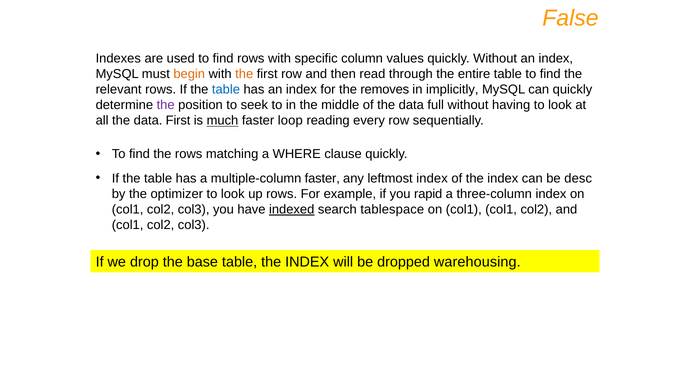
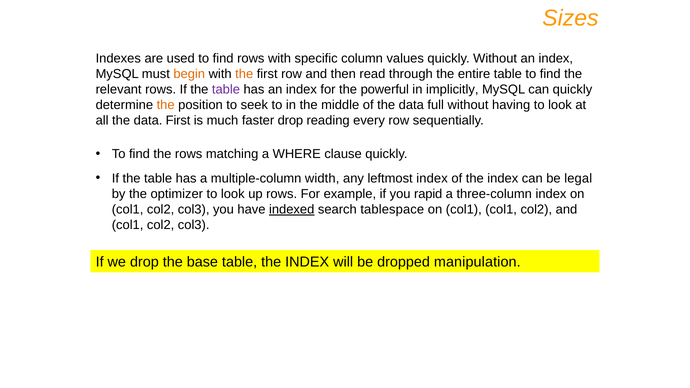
False: False -> Sizes (570, 18)
table colour: blue -> purple (226, 90)
removes: removes -> powerful (385, 90)
the colour: purple -> orange (166, 105)
much underline: present -> none (222, 121)
faster loop: loop -> drop (290, 121)
multiple-column faster: faster -> width (322, 178)
desc: desc -> legal (578, 178)
warehousing: warehousing -> manipulation (477, 262)
